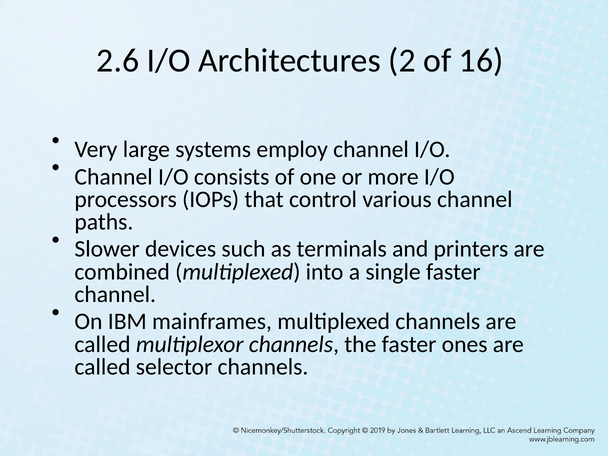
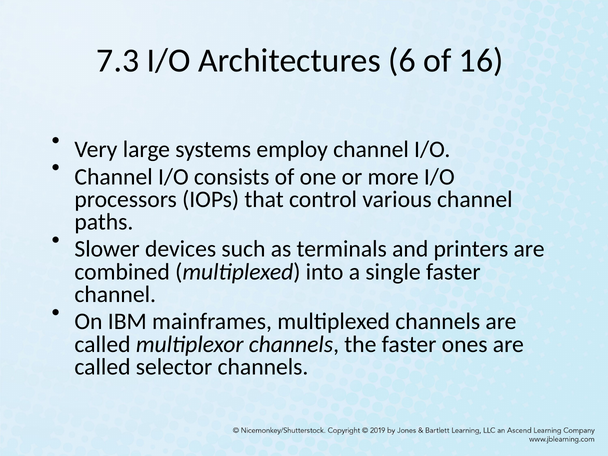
2.6: 2.6 -> 7.3 (118, 61)
2: 2 -> 6 (402, 61)
